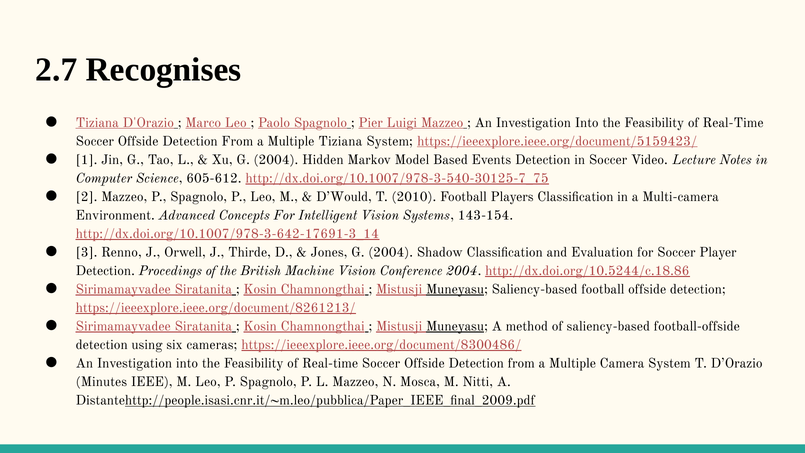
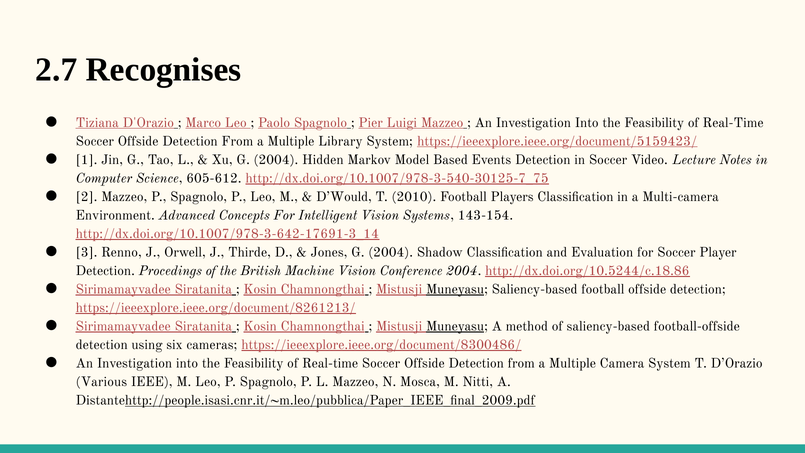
Multiple Tiziana: Tiziana -> Library (340, 141)
Minutes: Minutes -> Various (101, 382)
